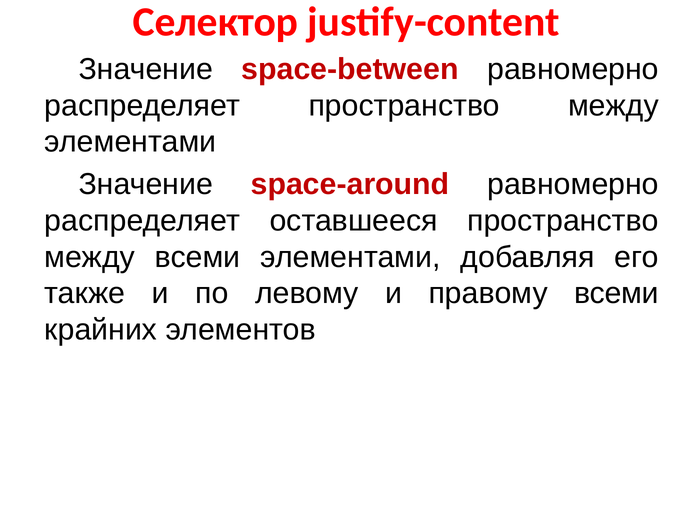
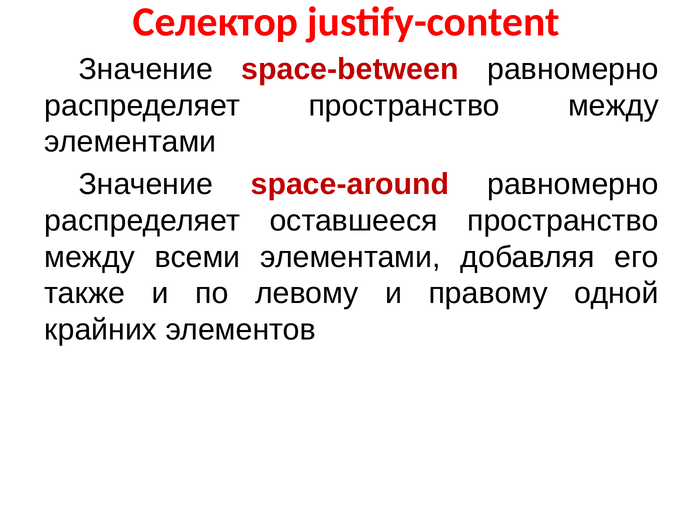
правому всеми: всеми -> одной (616, 294)
